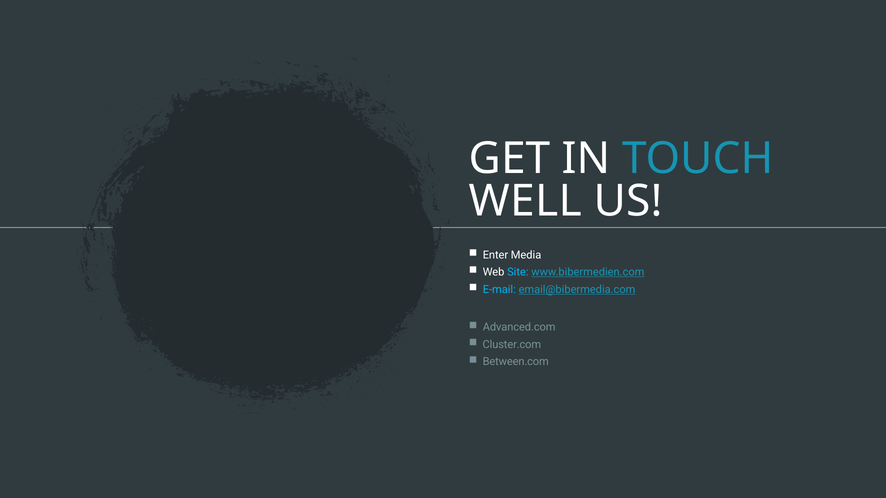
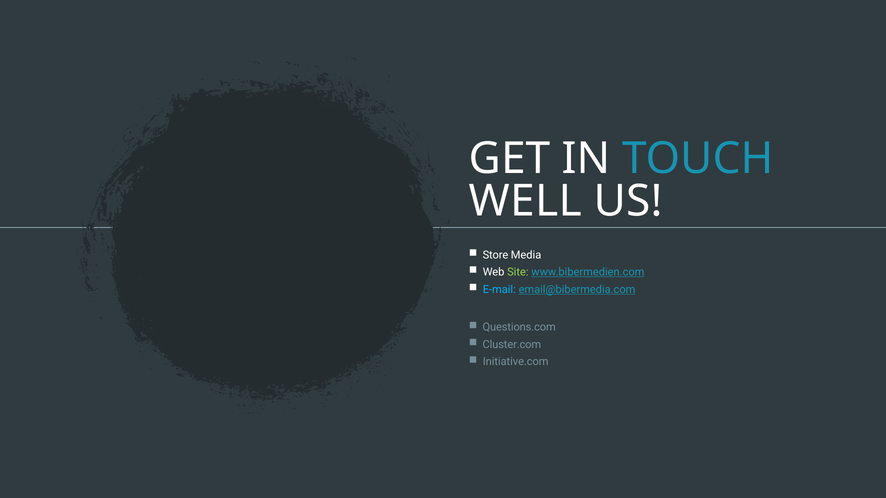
Enter: Enter -> Store (495, 255)
Site colour: light blue -> light green (518, 272)
Advanced.com: Advanced.com -> Questions.com (519, 328)
Between.com: Between.com -> Initiative.com (516, 362)
